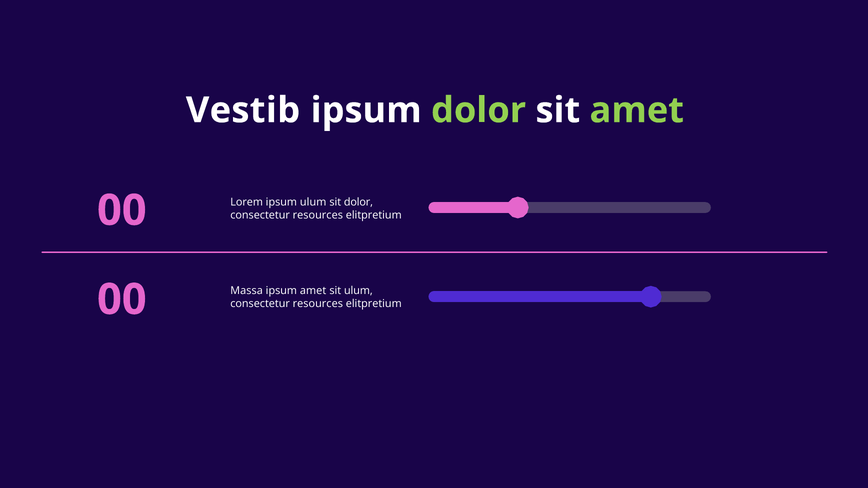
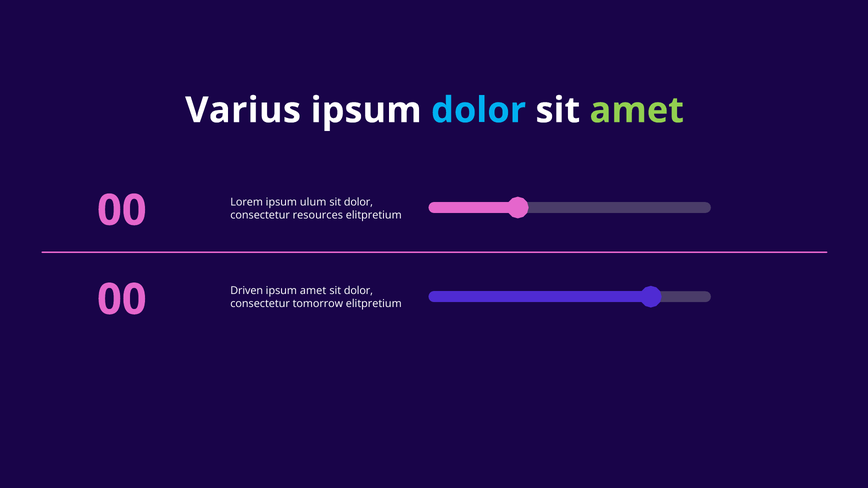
Vestib: Vestib -> Varius (243, 110)
dolor colour: light green -> light blue (479, 110)
Massa: Massa -> Driven (247, 291)
ulum: ulum -> dolor (358, 291)
resources: resources -> tomorrow (318, 304)
